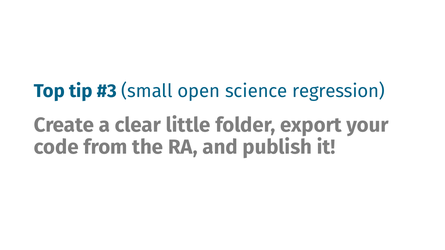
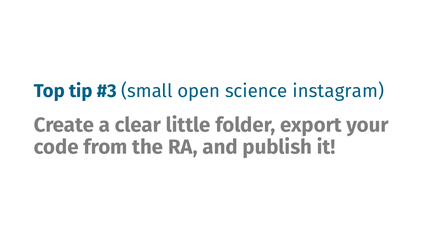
regression: regression -> instagram (338, 91)
